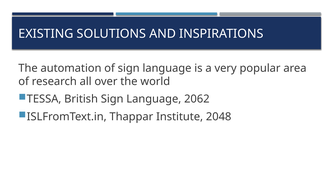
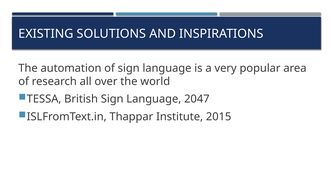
2062: 2062 -> 2047 (197, 99)
2048: 2048 -> 2015 (219, 117)
